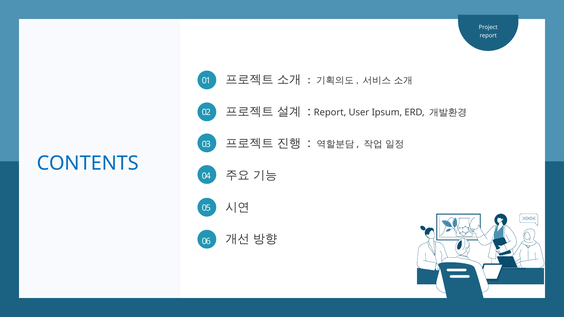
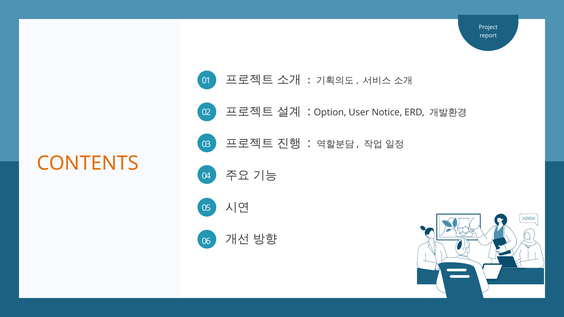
Report: Report -> Option (330, 112)
Ipsum: Ipsum -> Notice (387, 112)
CONTENTS colour: blue -> orange (88, 163)
